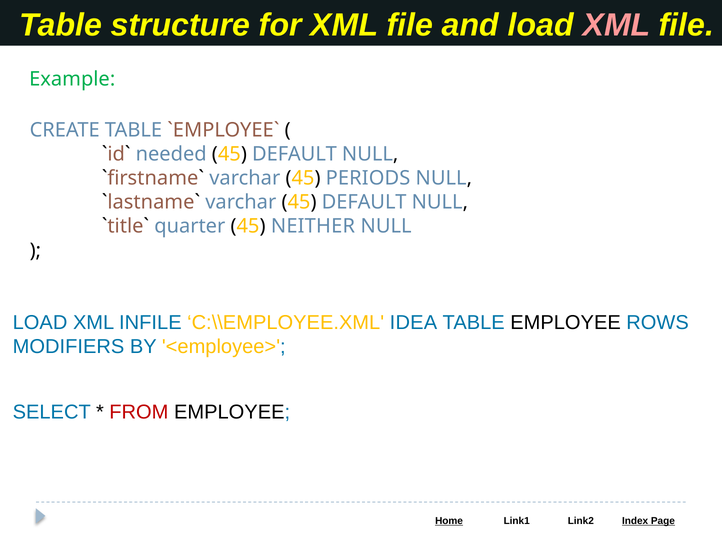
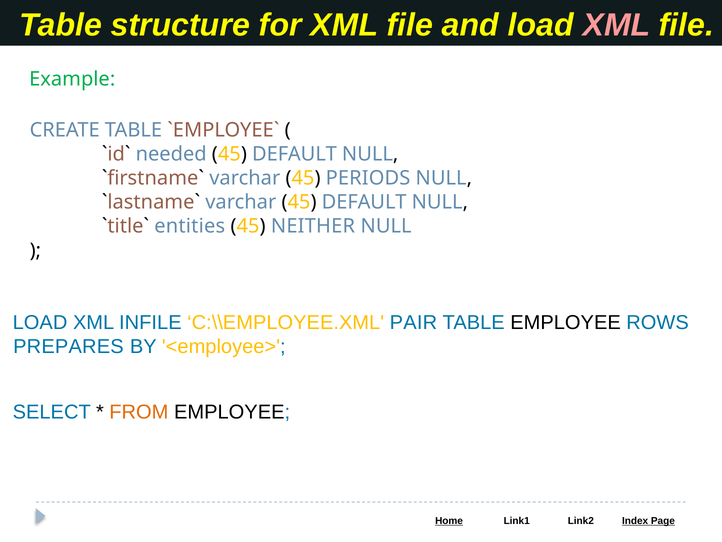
quarter: quarter -> entities (190, 226)
IDEA: IDEA -> PAIR (413, 322)
MODIFIERS: MODIFIERS -> PREPARES (68, 346)
FROM colour: red -> orange (139, 412)
